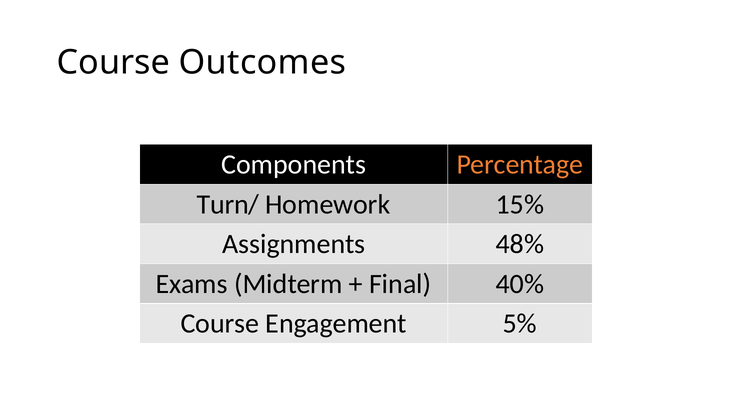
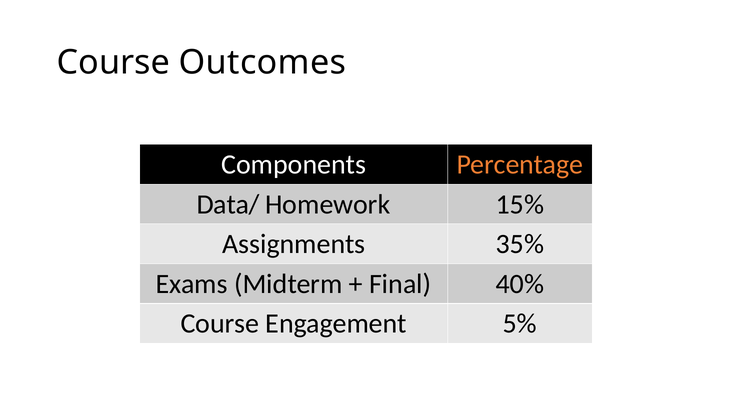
Turn/: Turn/ -> Data/ (228, 205)
48%: 48% -> 35% (520, 244)
